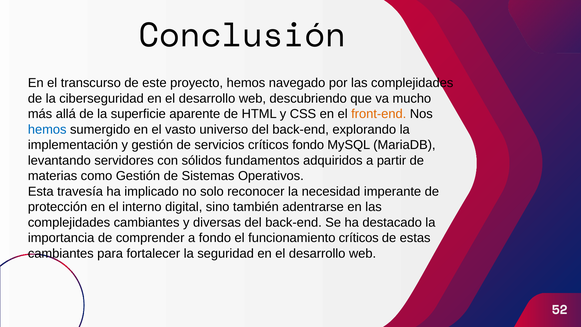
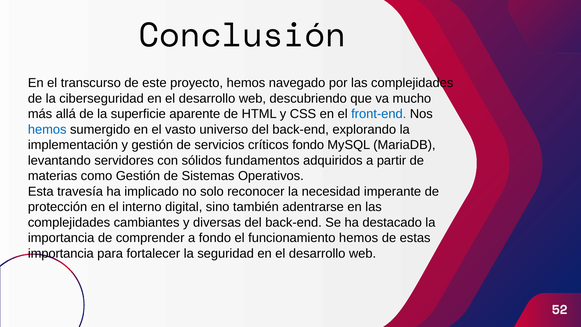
front-end colour: orange -> blue (379, 114)
funcionamiento críticos: críticos -> hemos (359, 238)
cambiantes: cambiantes -> importancia (61, 253)
